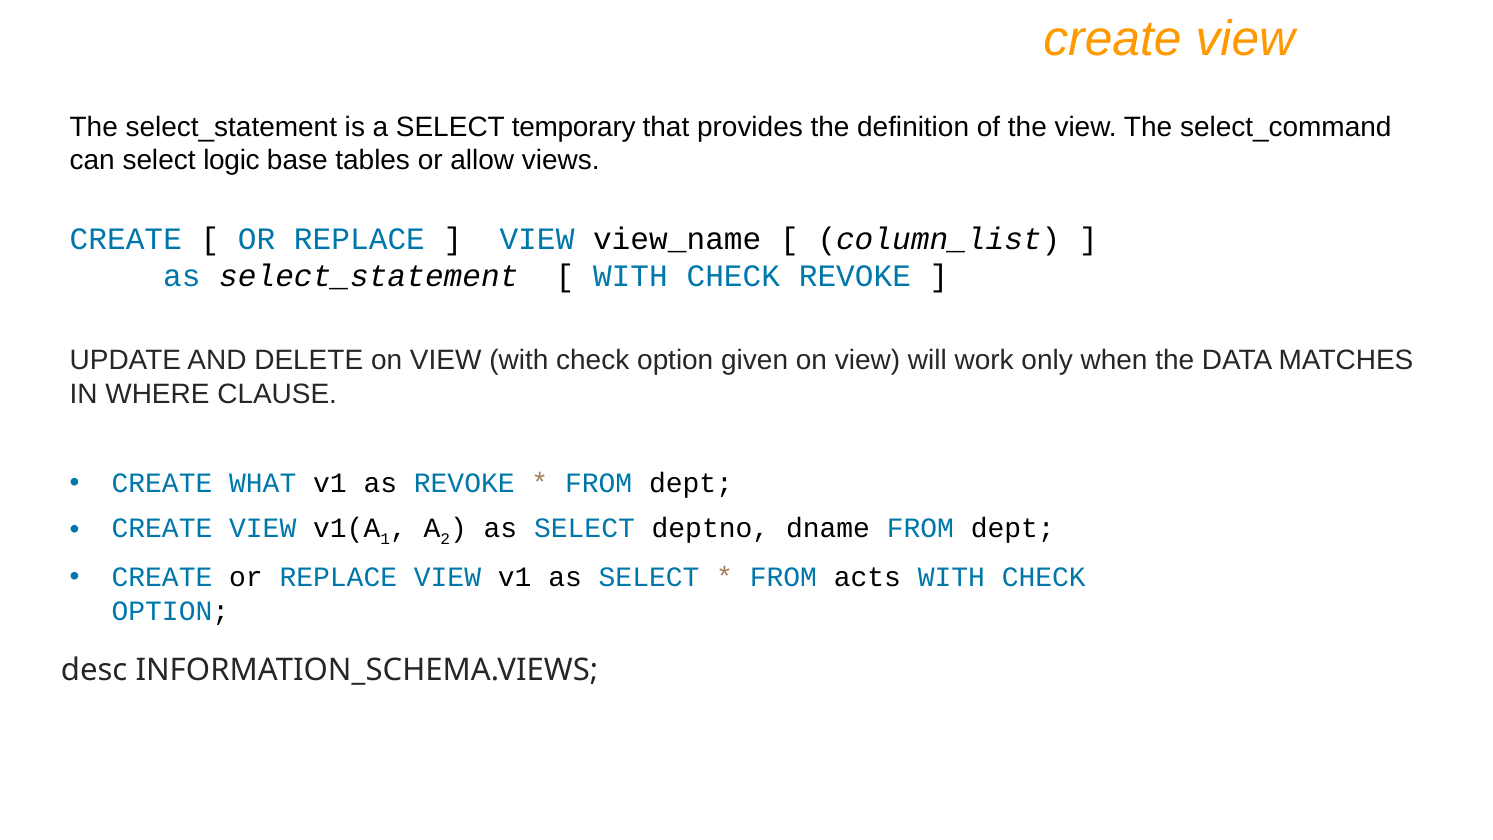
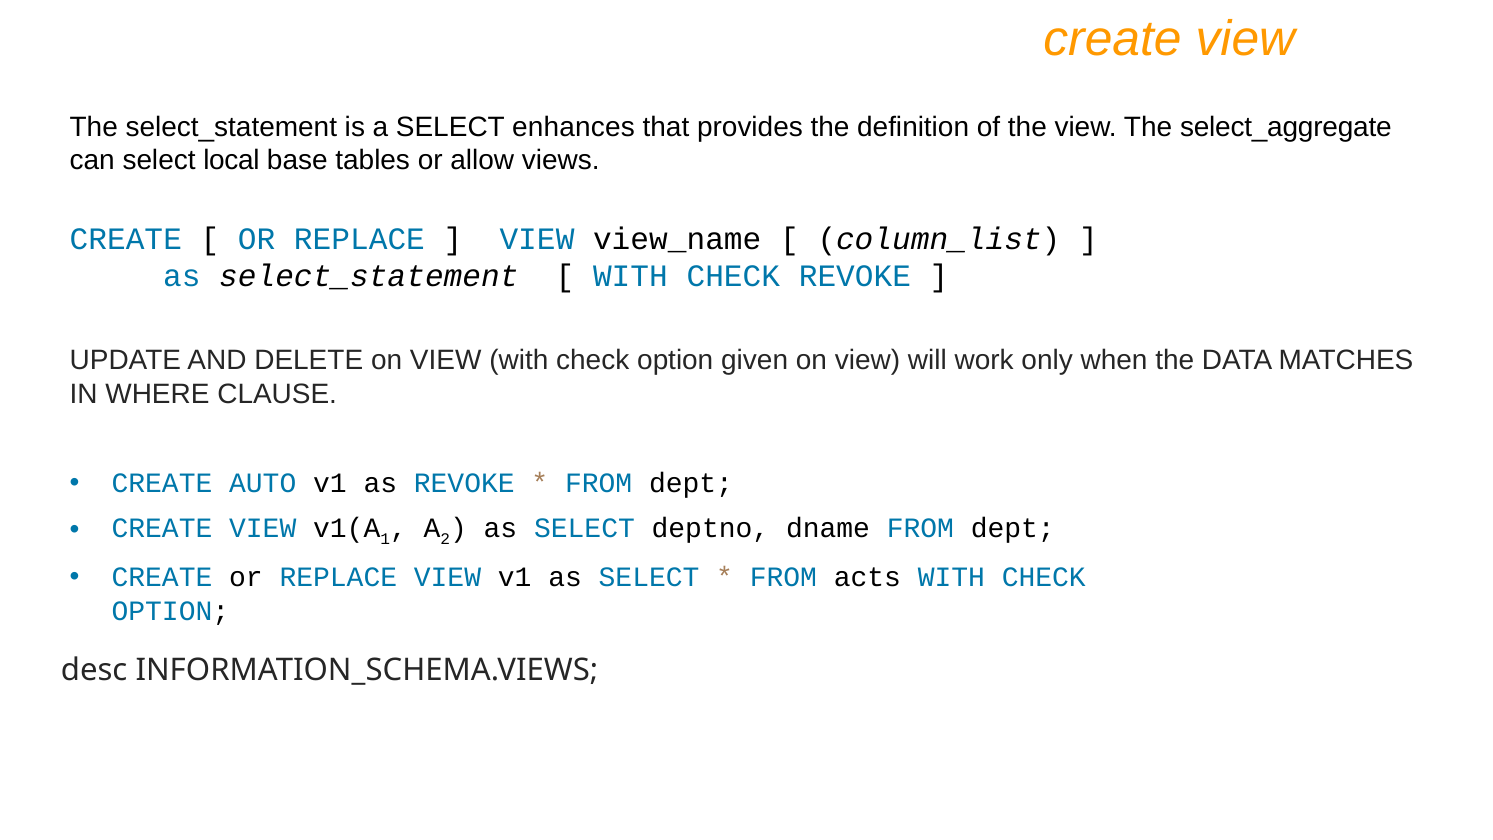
temporary: temporary -> enhances (573, 127)
select_command: select_command -> select_aggregate (1286, 127)
logic: logic -> local (231, 160)
WHAT: WHAT -> AUTO (263, 483)
